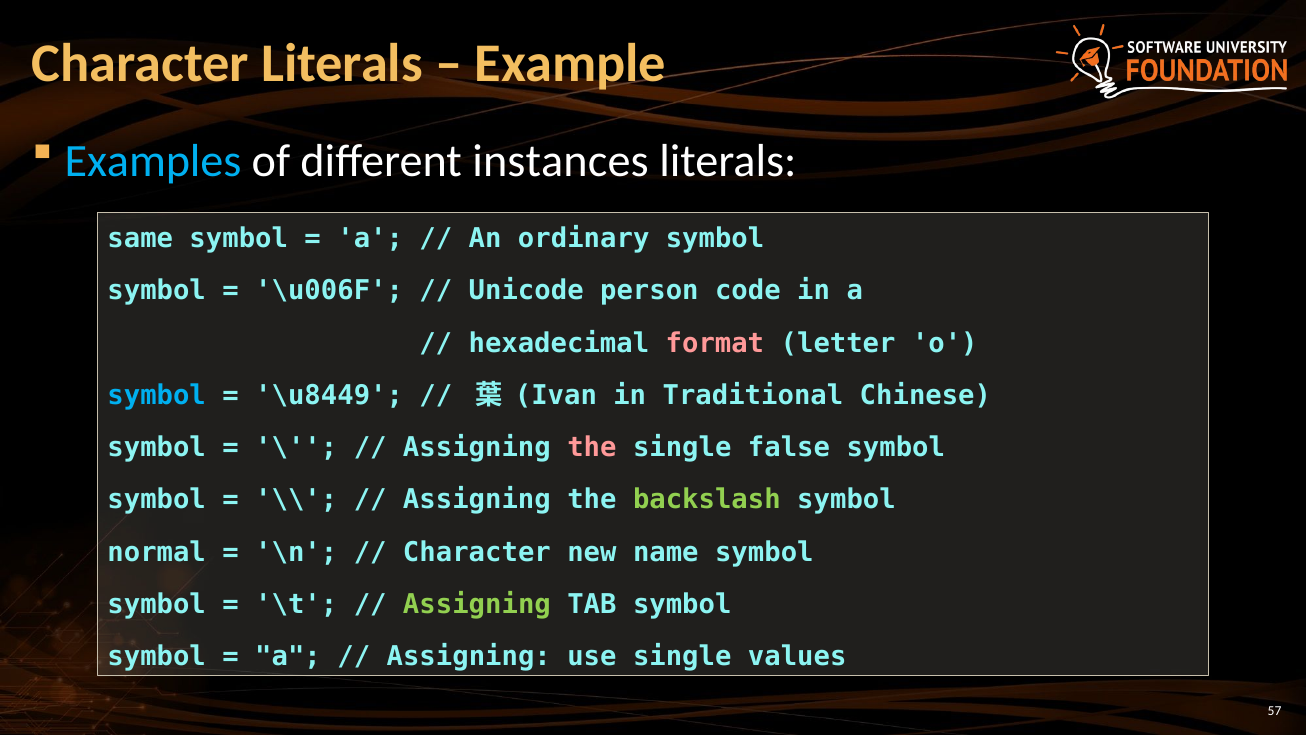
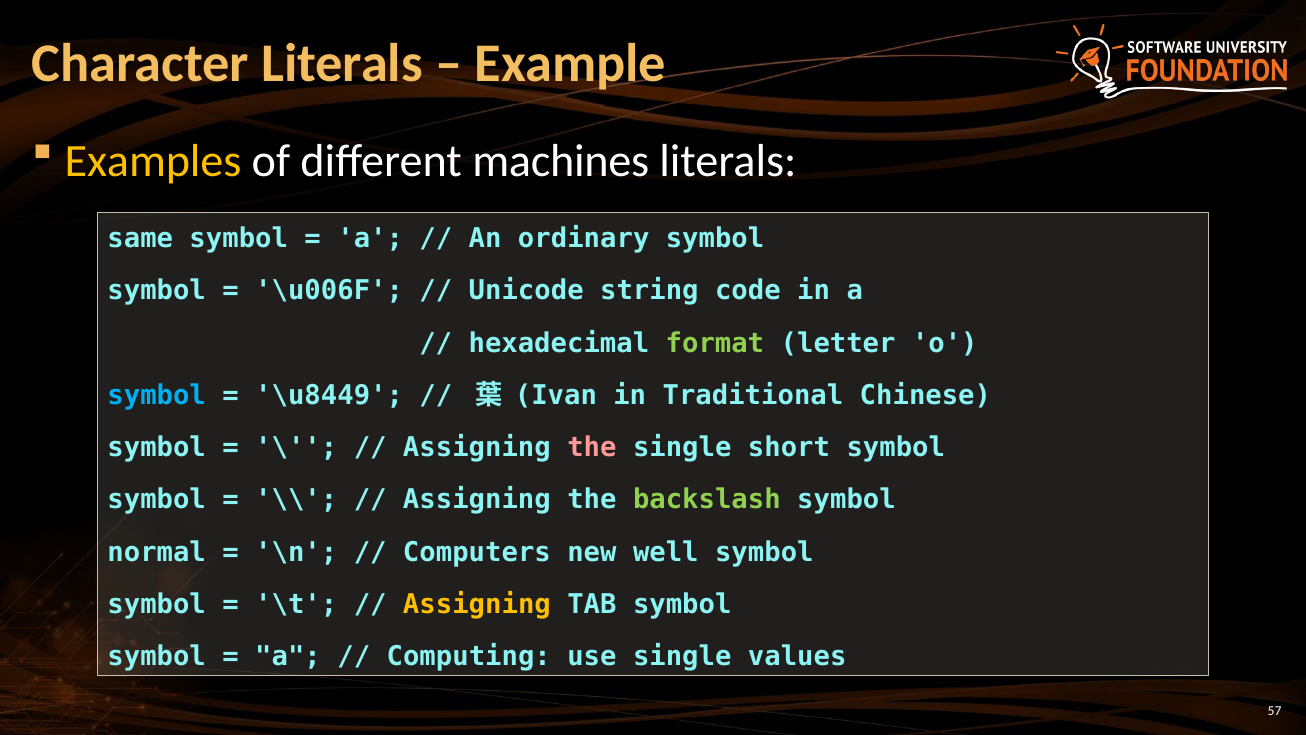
Examples colour: light blue -> yellow (153, 161)
instances: instances -> machines (561, 161)
person: person -> string (649, 291)
format colour: pink -> light green (715, 343)
false: false -> short (789, 447)
Character: Character -> Computers (477, 552)
name: name -> well (666, 552)
Assigning colour: light green -> yellow (477, 604)
Assigning: Assigning -> Computing (469, 656)
